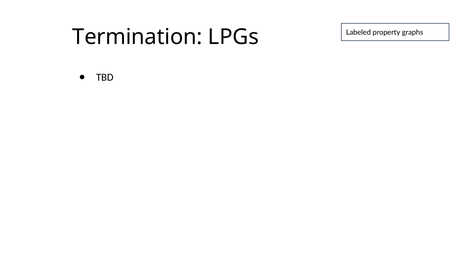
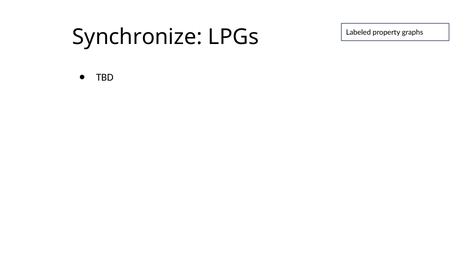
Termination: Termination -> Synchronize (137, 37)
